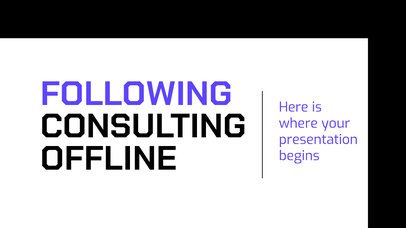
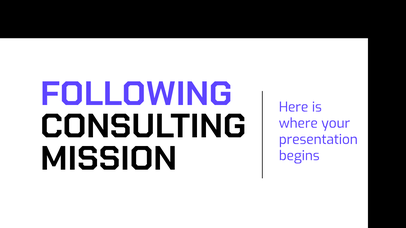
OFFLINE: OFFLINE -> MISSION (109, 159)
